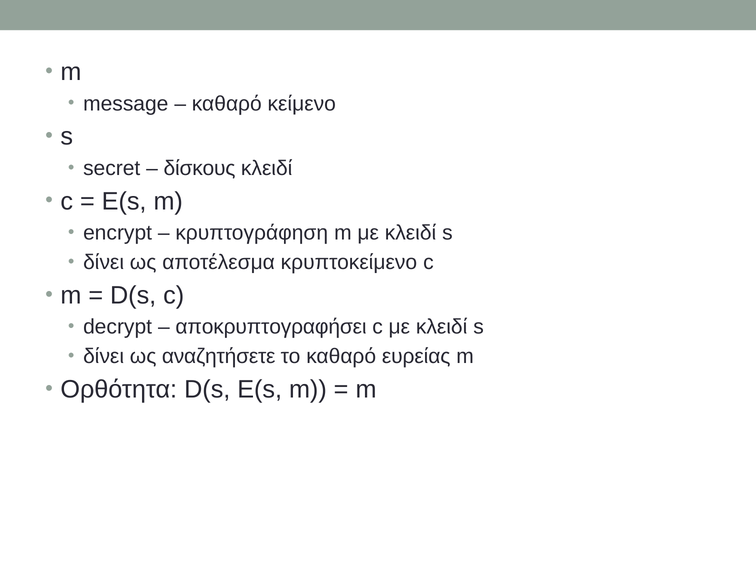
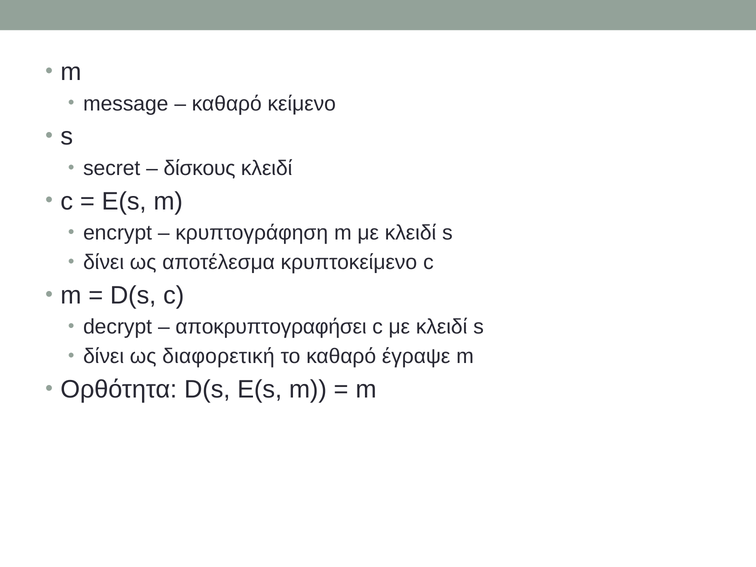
αναζητήσετε: αναζητήσετε -> διαφορετική (218, 356)
ευρείας: ευρείας -> έγραψε (416, 356)
